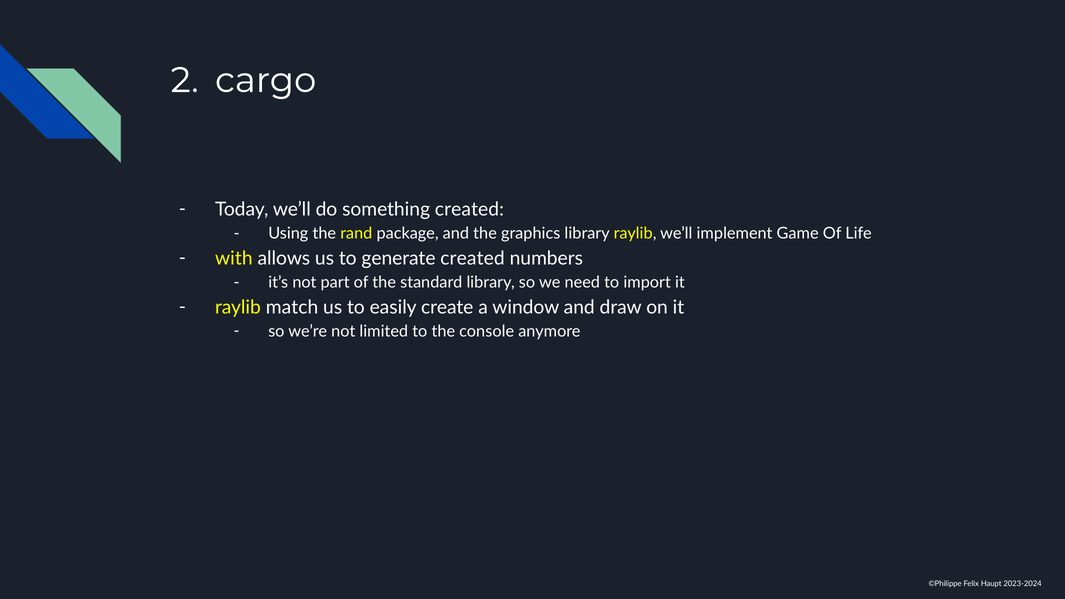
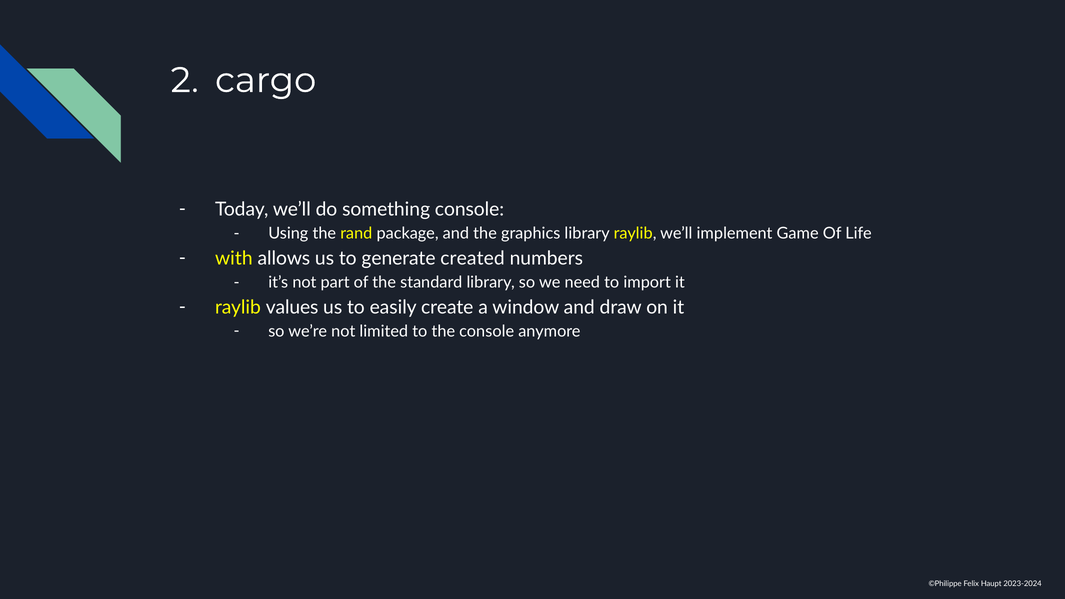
something created: created -> console (470, 209)
match: match -> values (292, 307)
